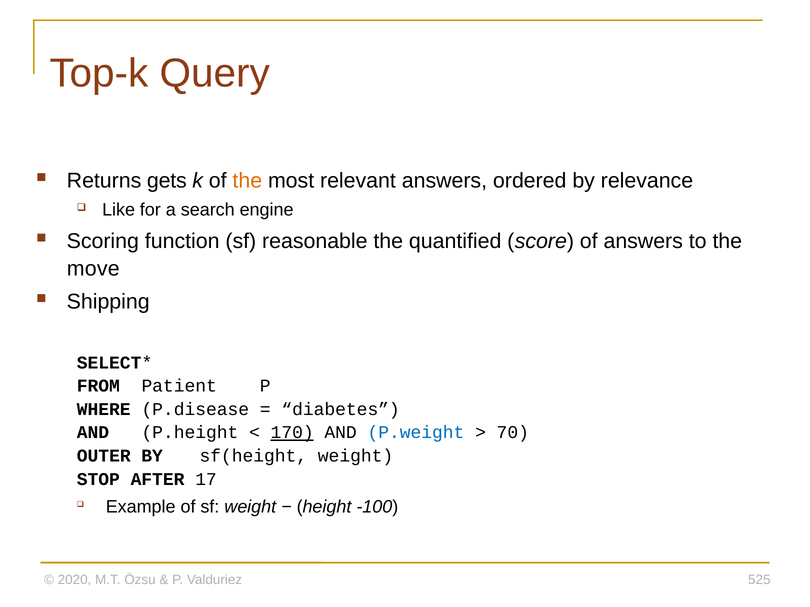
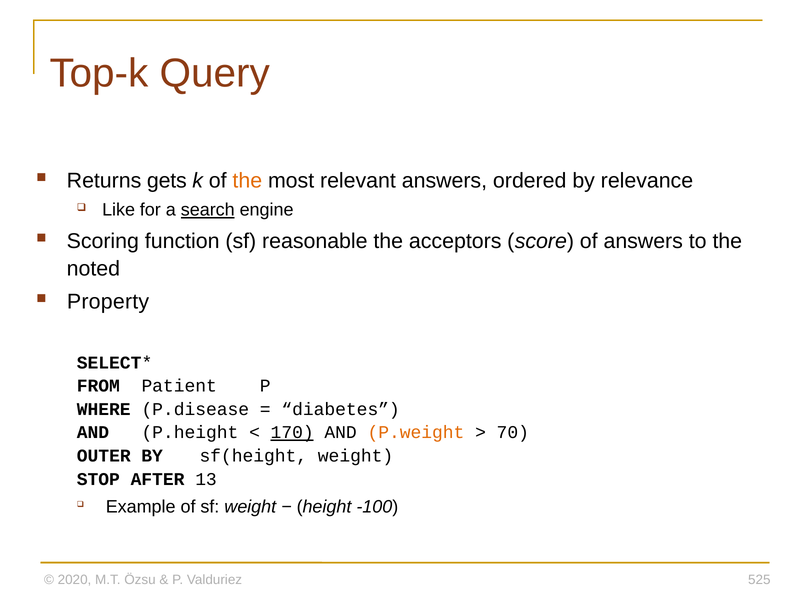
search underline: none -> present (208, 210)
quantified: quantified -> acceptors (455, 241)
move: move -> noted (93, 269)
Shipping: Shipping -> Property (108, 302)
P.weight colour: blue -> orange (416, 433)
17: 17 -> 13 (206, 480)
